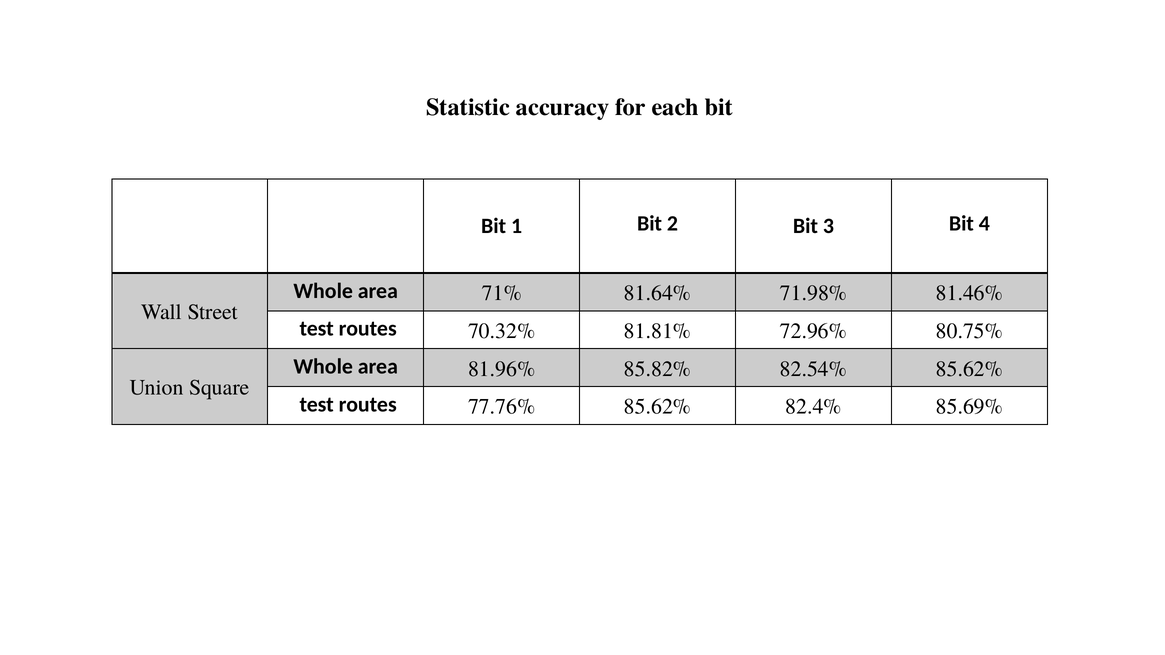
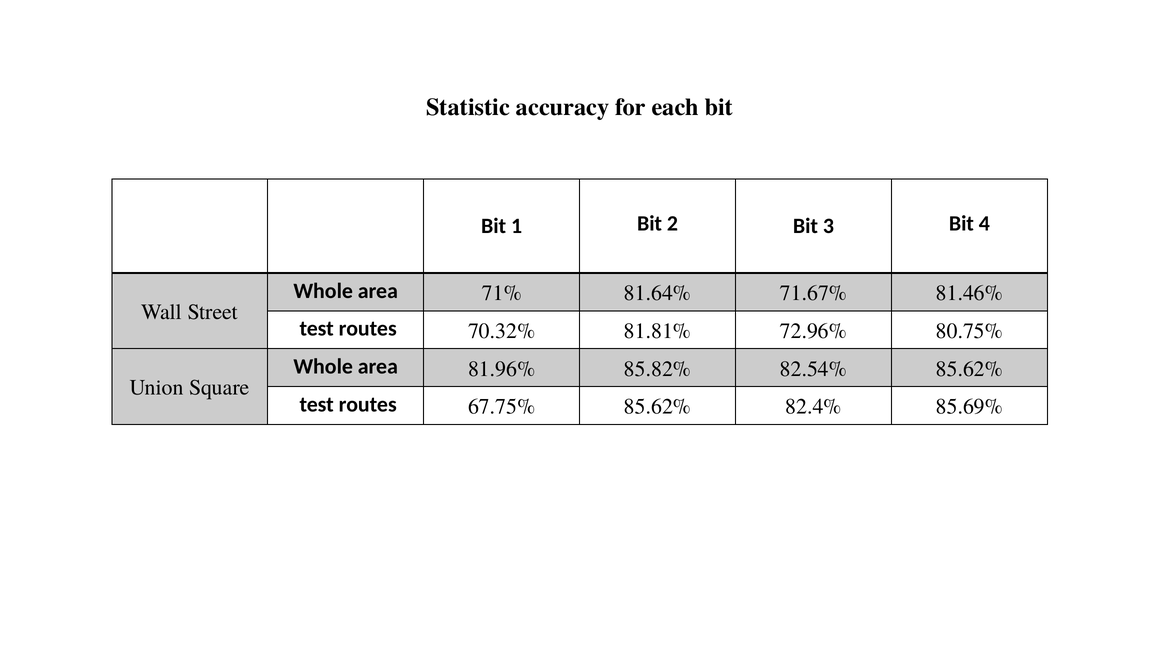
71.98%: 71.98% -> 71.67% (813, 293)
77.76%: 77.76% -> 67.75% (502, 407)
